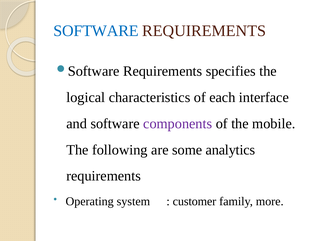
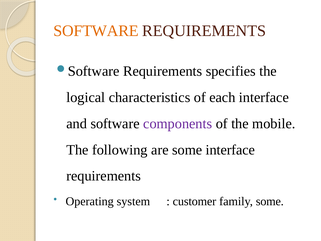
SOFTWARE colour: blue -> orange (96, 31)
some analytics: analytics -> interface (230, 150)
family more: more -> some (270, 201)
